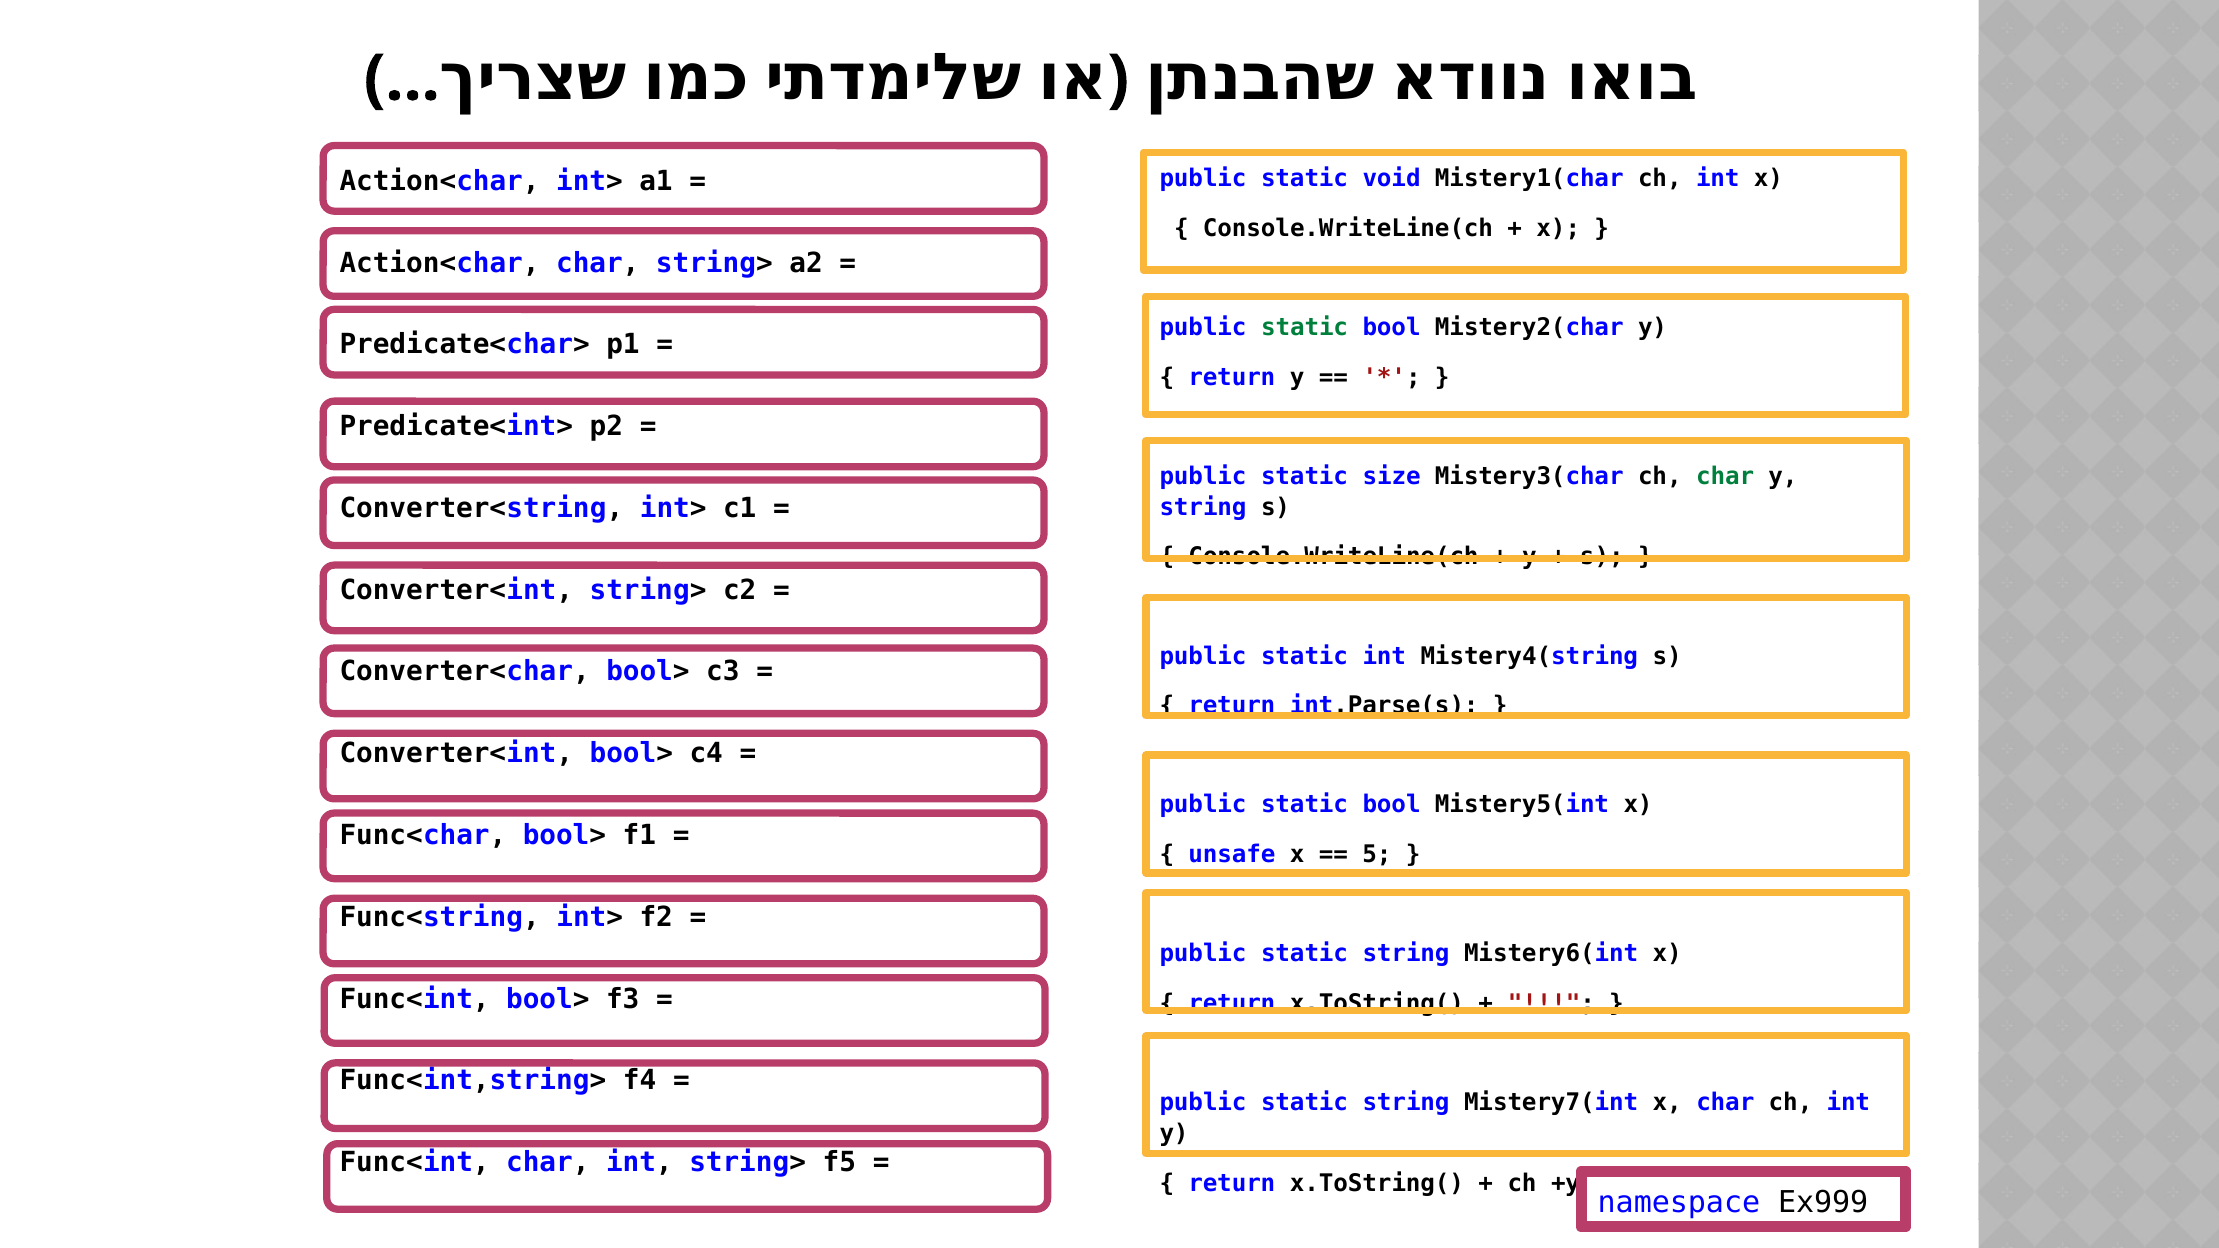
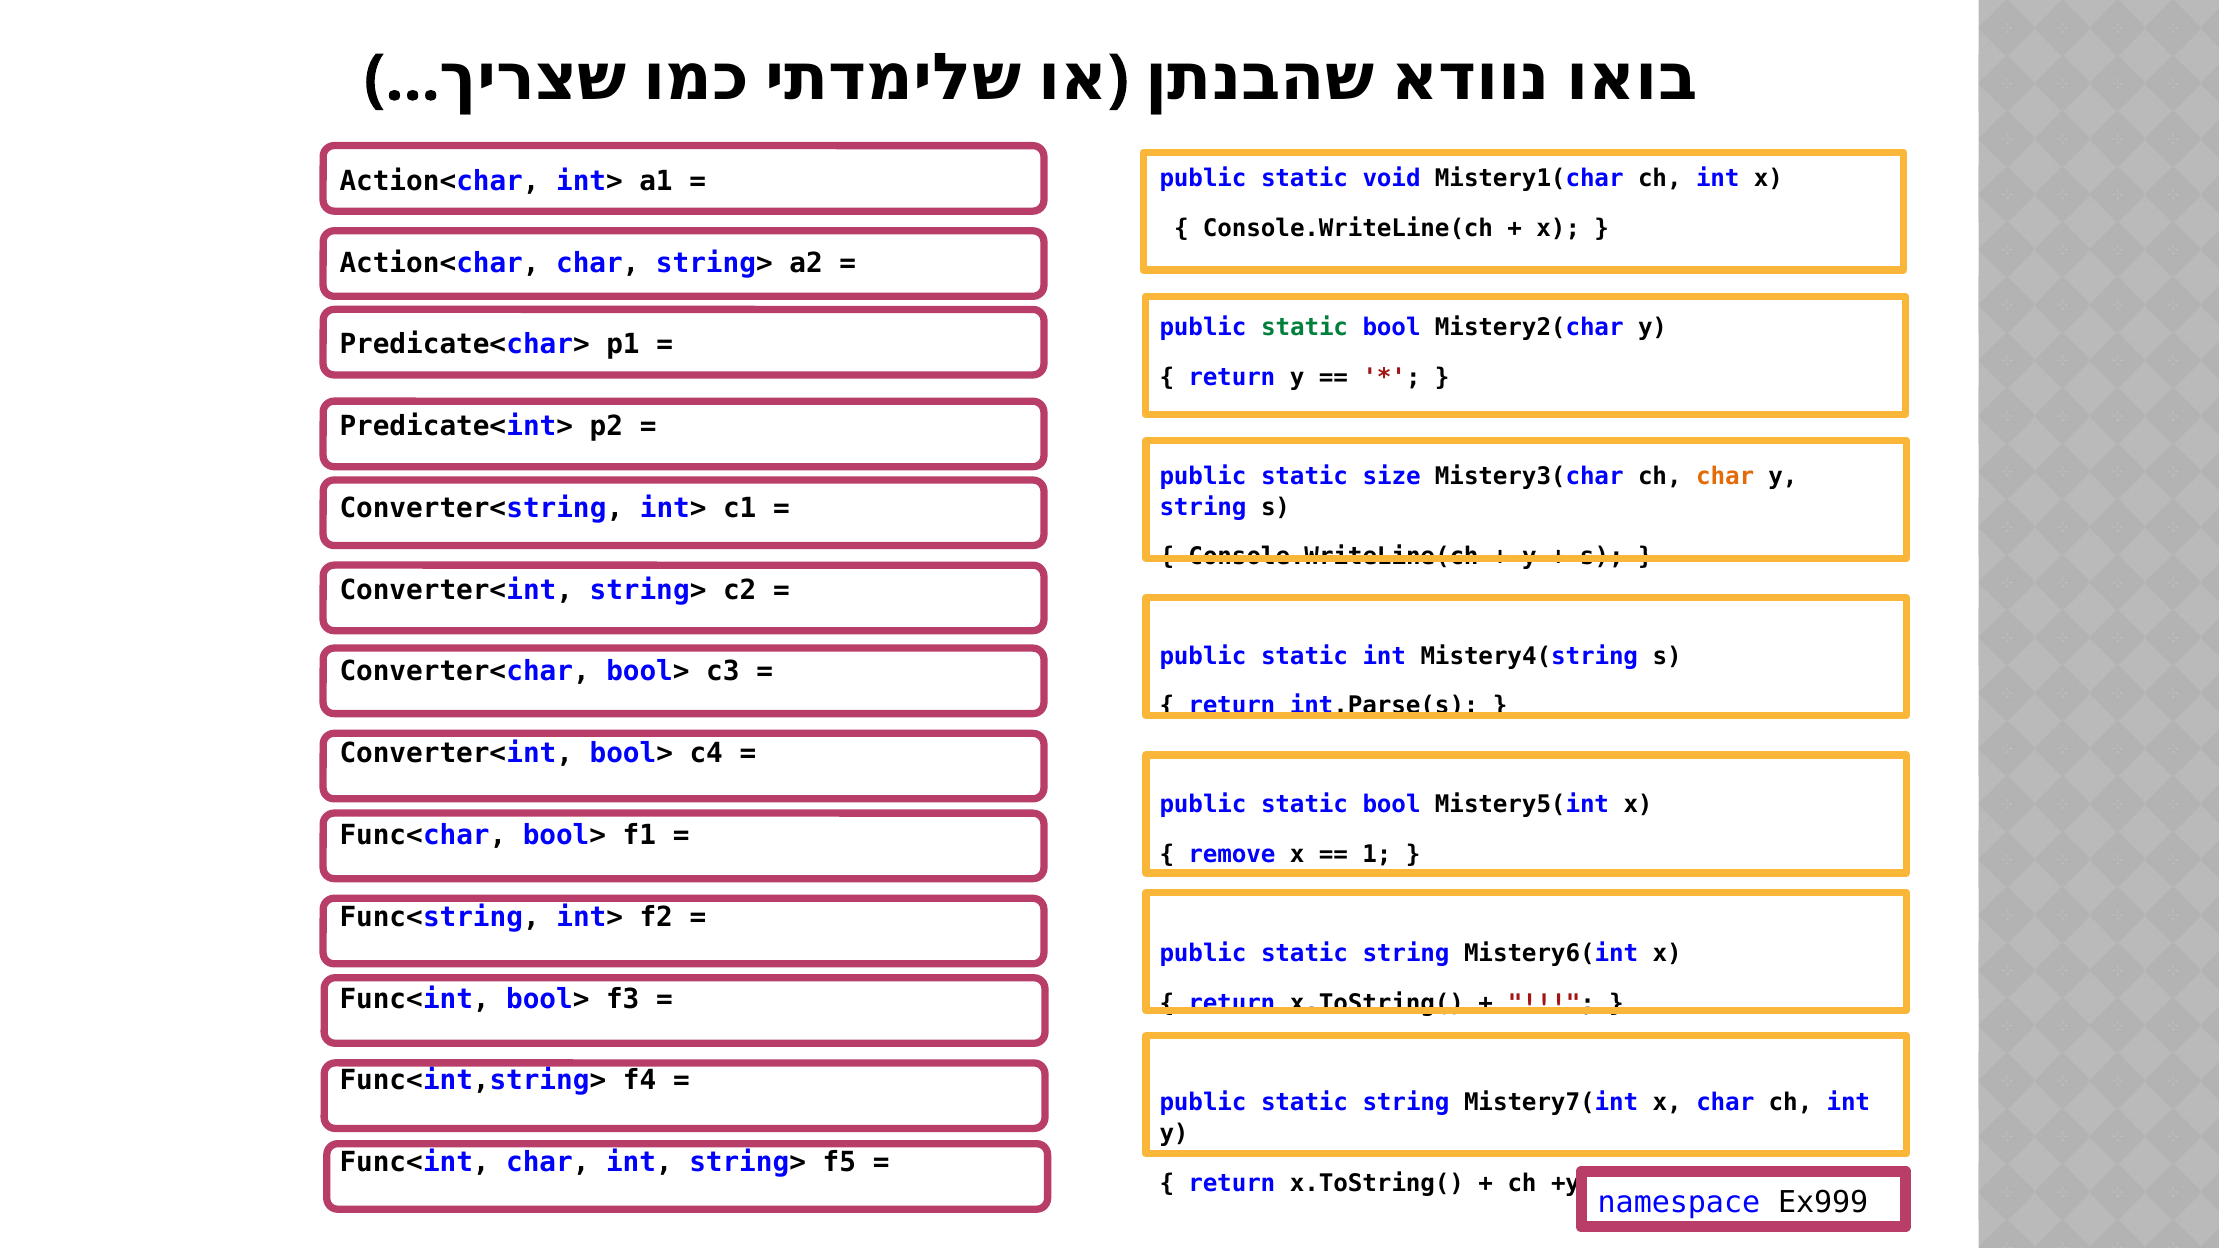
char colour: green -> orange (1725, 476)
unsafe: unsafe -> remove (1232, 855)
5: 5 -> 1 (1377, 855)
